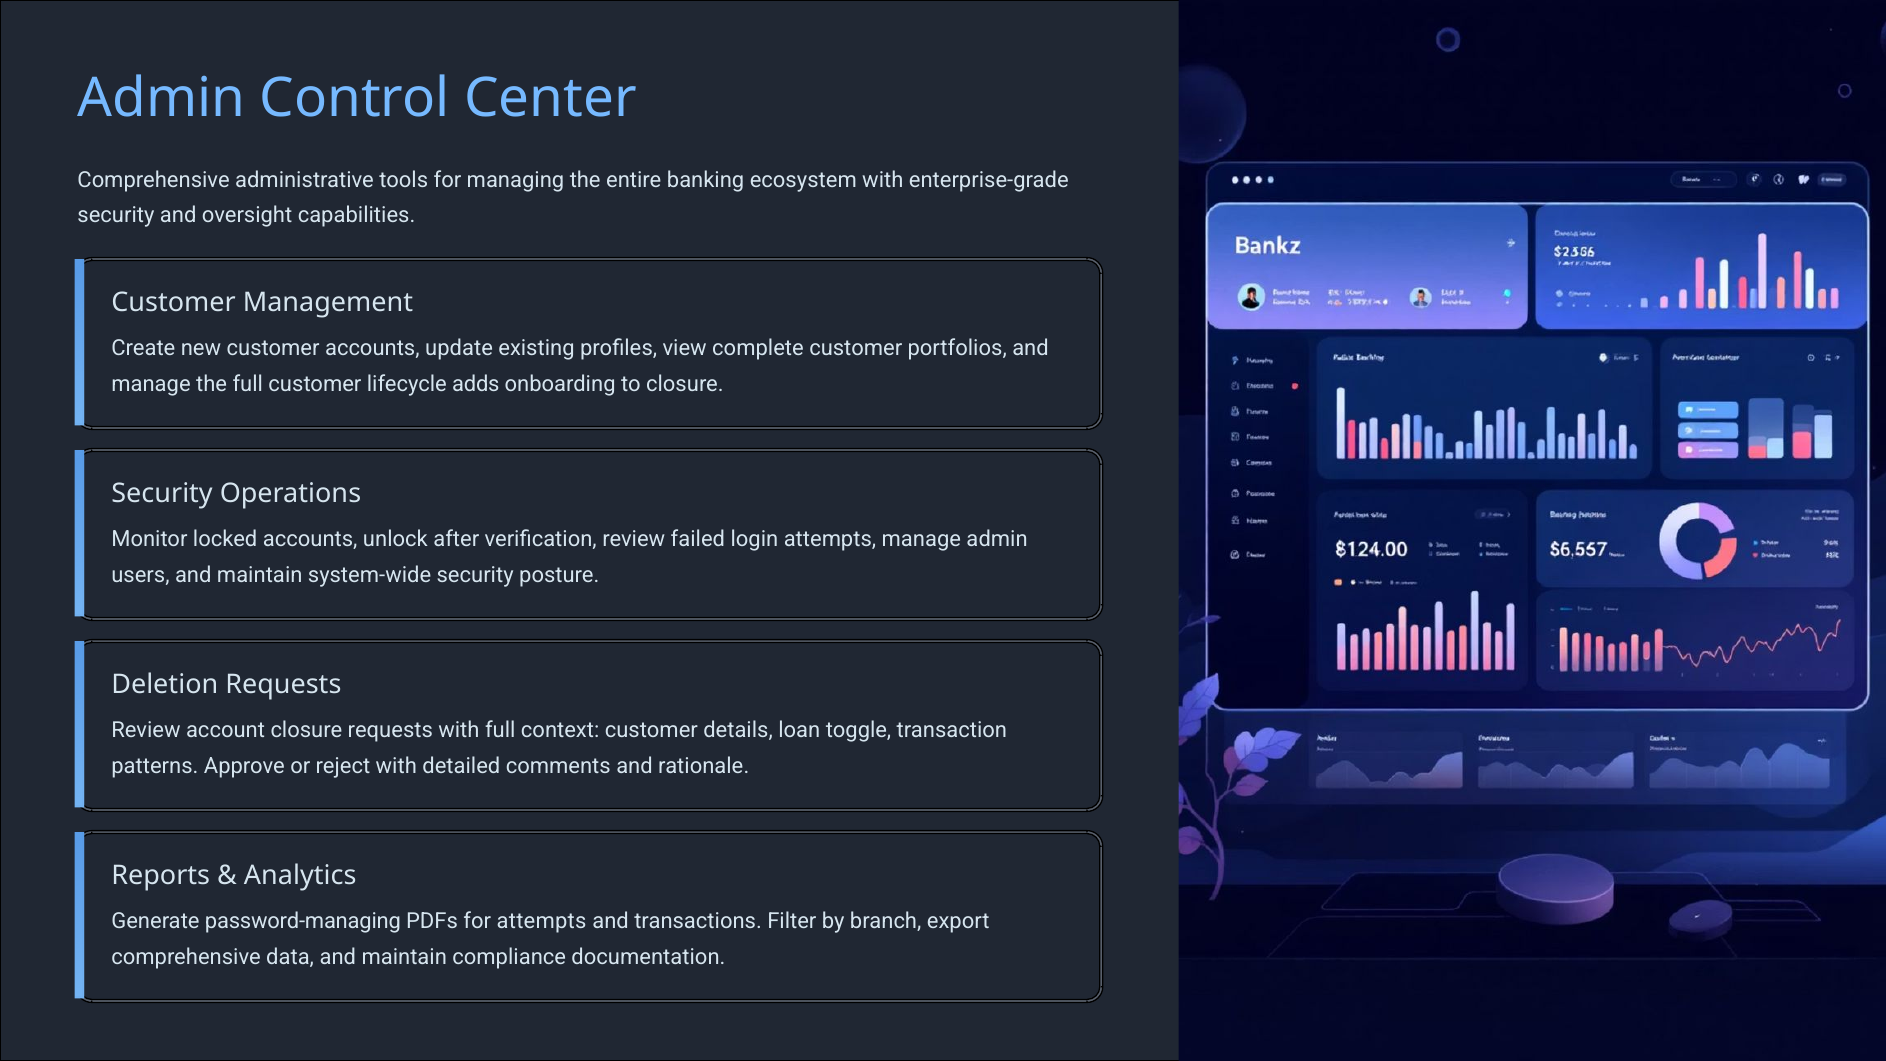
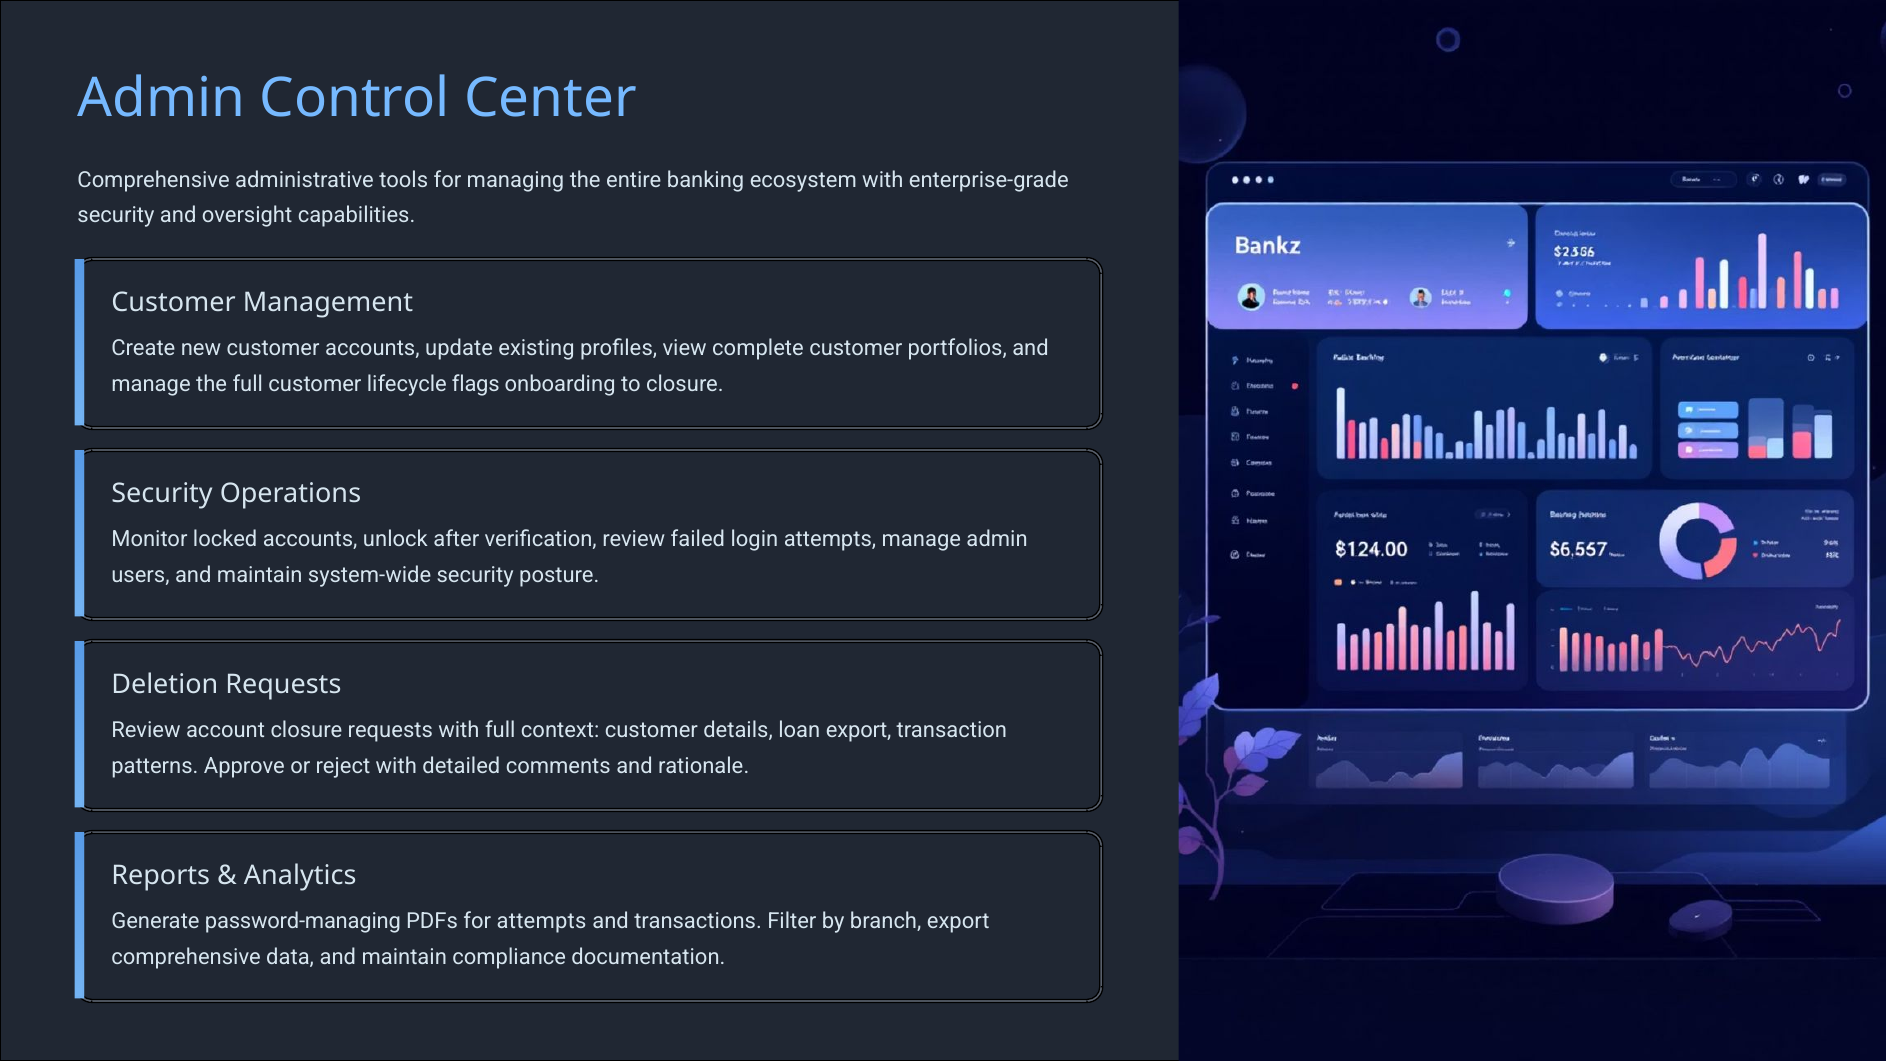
adds: adds -> flags (476, 384)
loan toggle: toggle -> export (859, 731)
